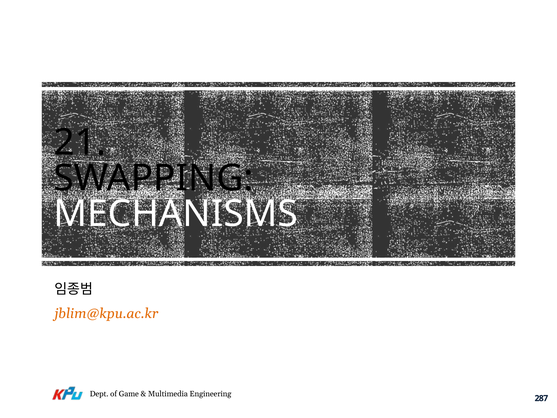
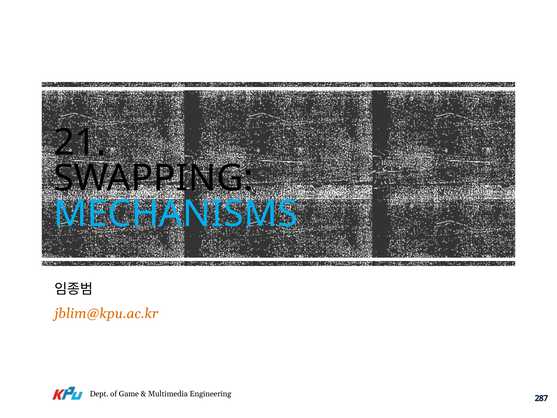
MECHANISMS colour: white -> light blue (176, 214)
